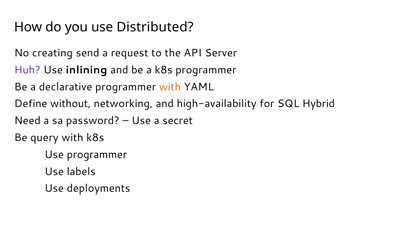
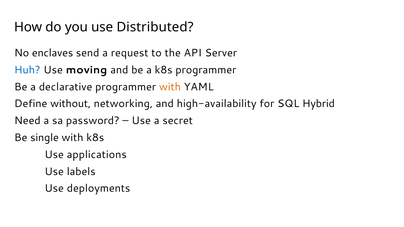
creating: creating -> enclaves (53, 53)
Huh colour: purple -> blue (27, 70)
inlining: inlining -> moving (87, 70)
query: query -> single (45, 138)
Use programmer: programmer -> applications (97, 155)
